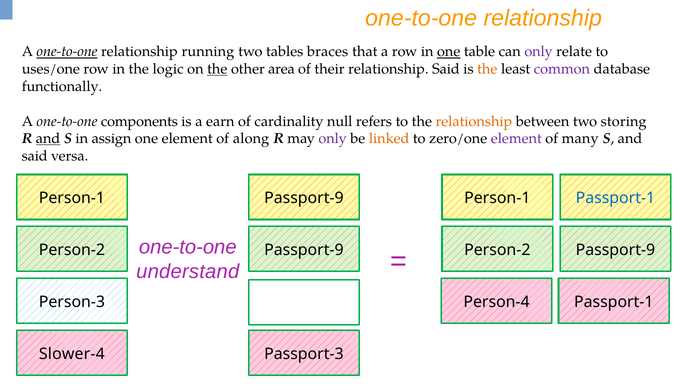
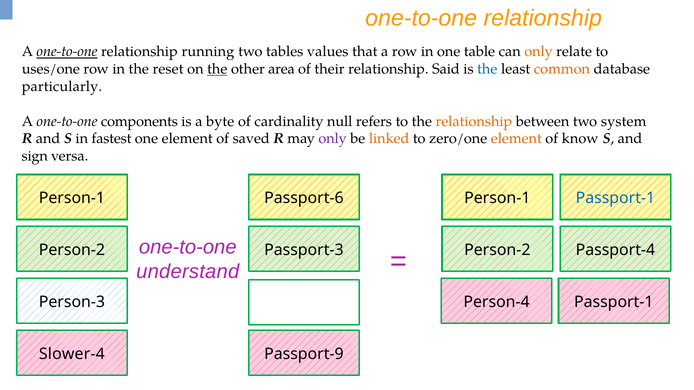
braces: braces -> values (328, 52)
one underline: present -> none (449, 52)
only colour: purple -> orange (539, 52)
logic: logic -> reset (168, 69)
the colour: orange -> blue (487, 69)
common colour: purple -> orange (562, 69)
functionally: functionally -> particularly (62, 86)
earn: earn -> byte (220, 121)
storing: storing -> system (624, 121)
and underline: present -> none (48, 139)
assign: assign -> fastest (112, 139)
along: along -> saved (251, 139)
element colour: purple -> orange (516, 139)
many: many -> know (580, 139)
said: said -> sign (35, 156)
Person-1 Passport-9: Passport-9 -> Passport-6 (304, 198)
Passport-9: Passport-9 -> Passport-3 (304, 250)
Passport-9: Passport-9 -> Passport-4 (615, 250)
Passport-3: Passport-3 -> Passport-9 (304, 354)
